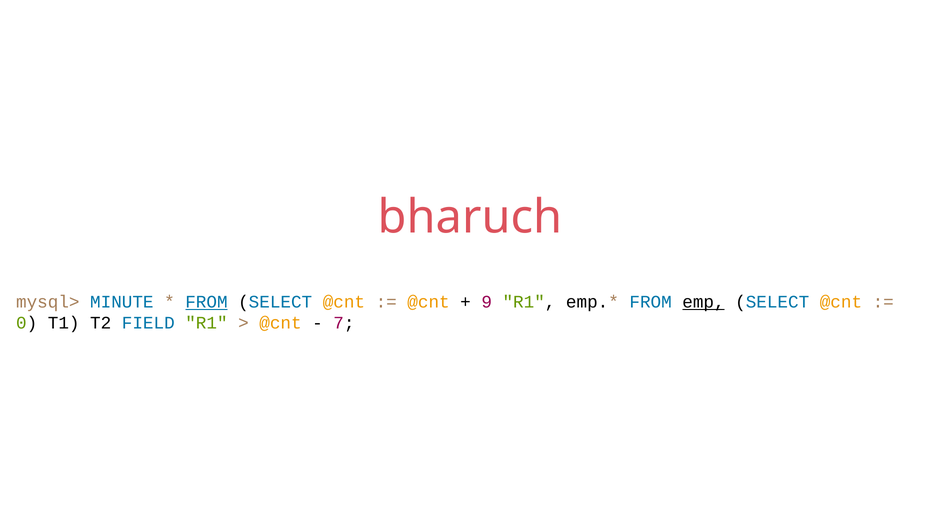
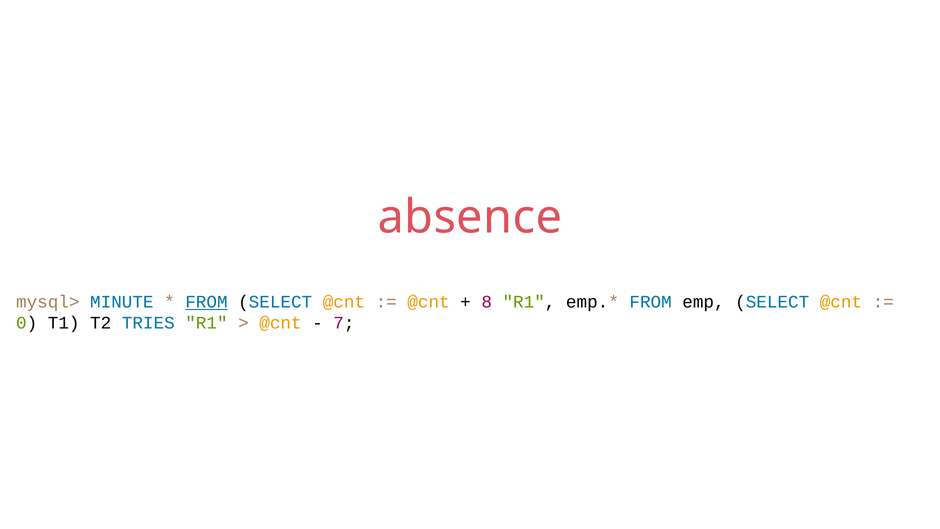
bharuch: bharuch -> absence (470, 217)
9: 9 -> 8 (487, 302)
emp underline: present -> none (703, 302)
FIELD: FIELD -> TRIES (148, 323)
